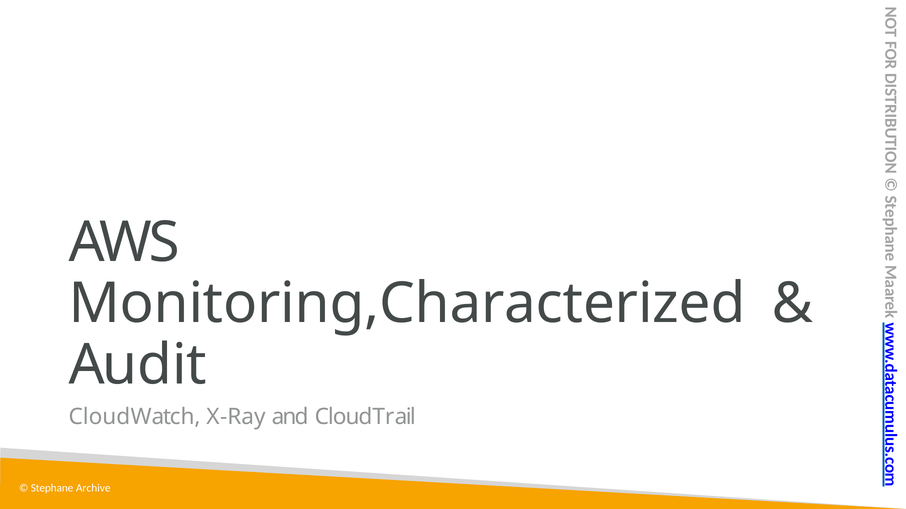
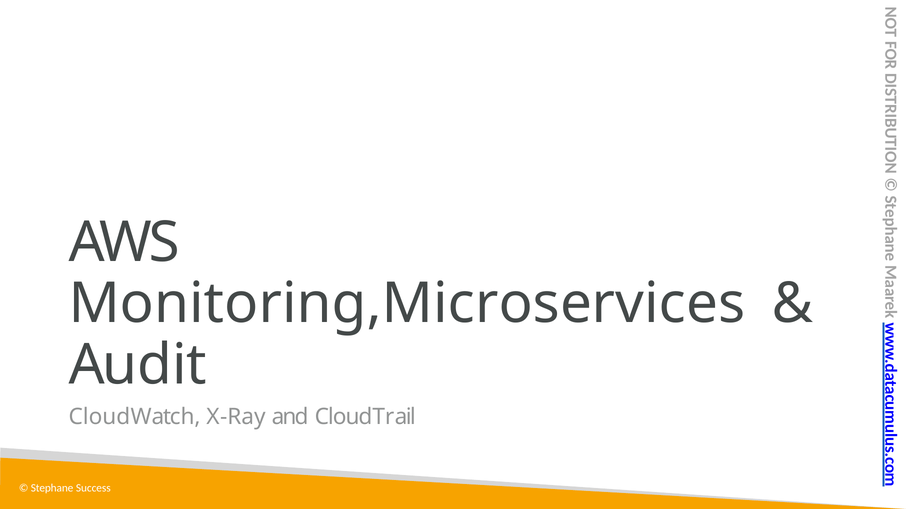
Monitoring,Characterized: Monitoring,Characterized -> Monitoring,Microservices (407, 304)
Archive: Archive -> Success (93, 489)
